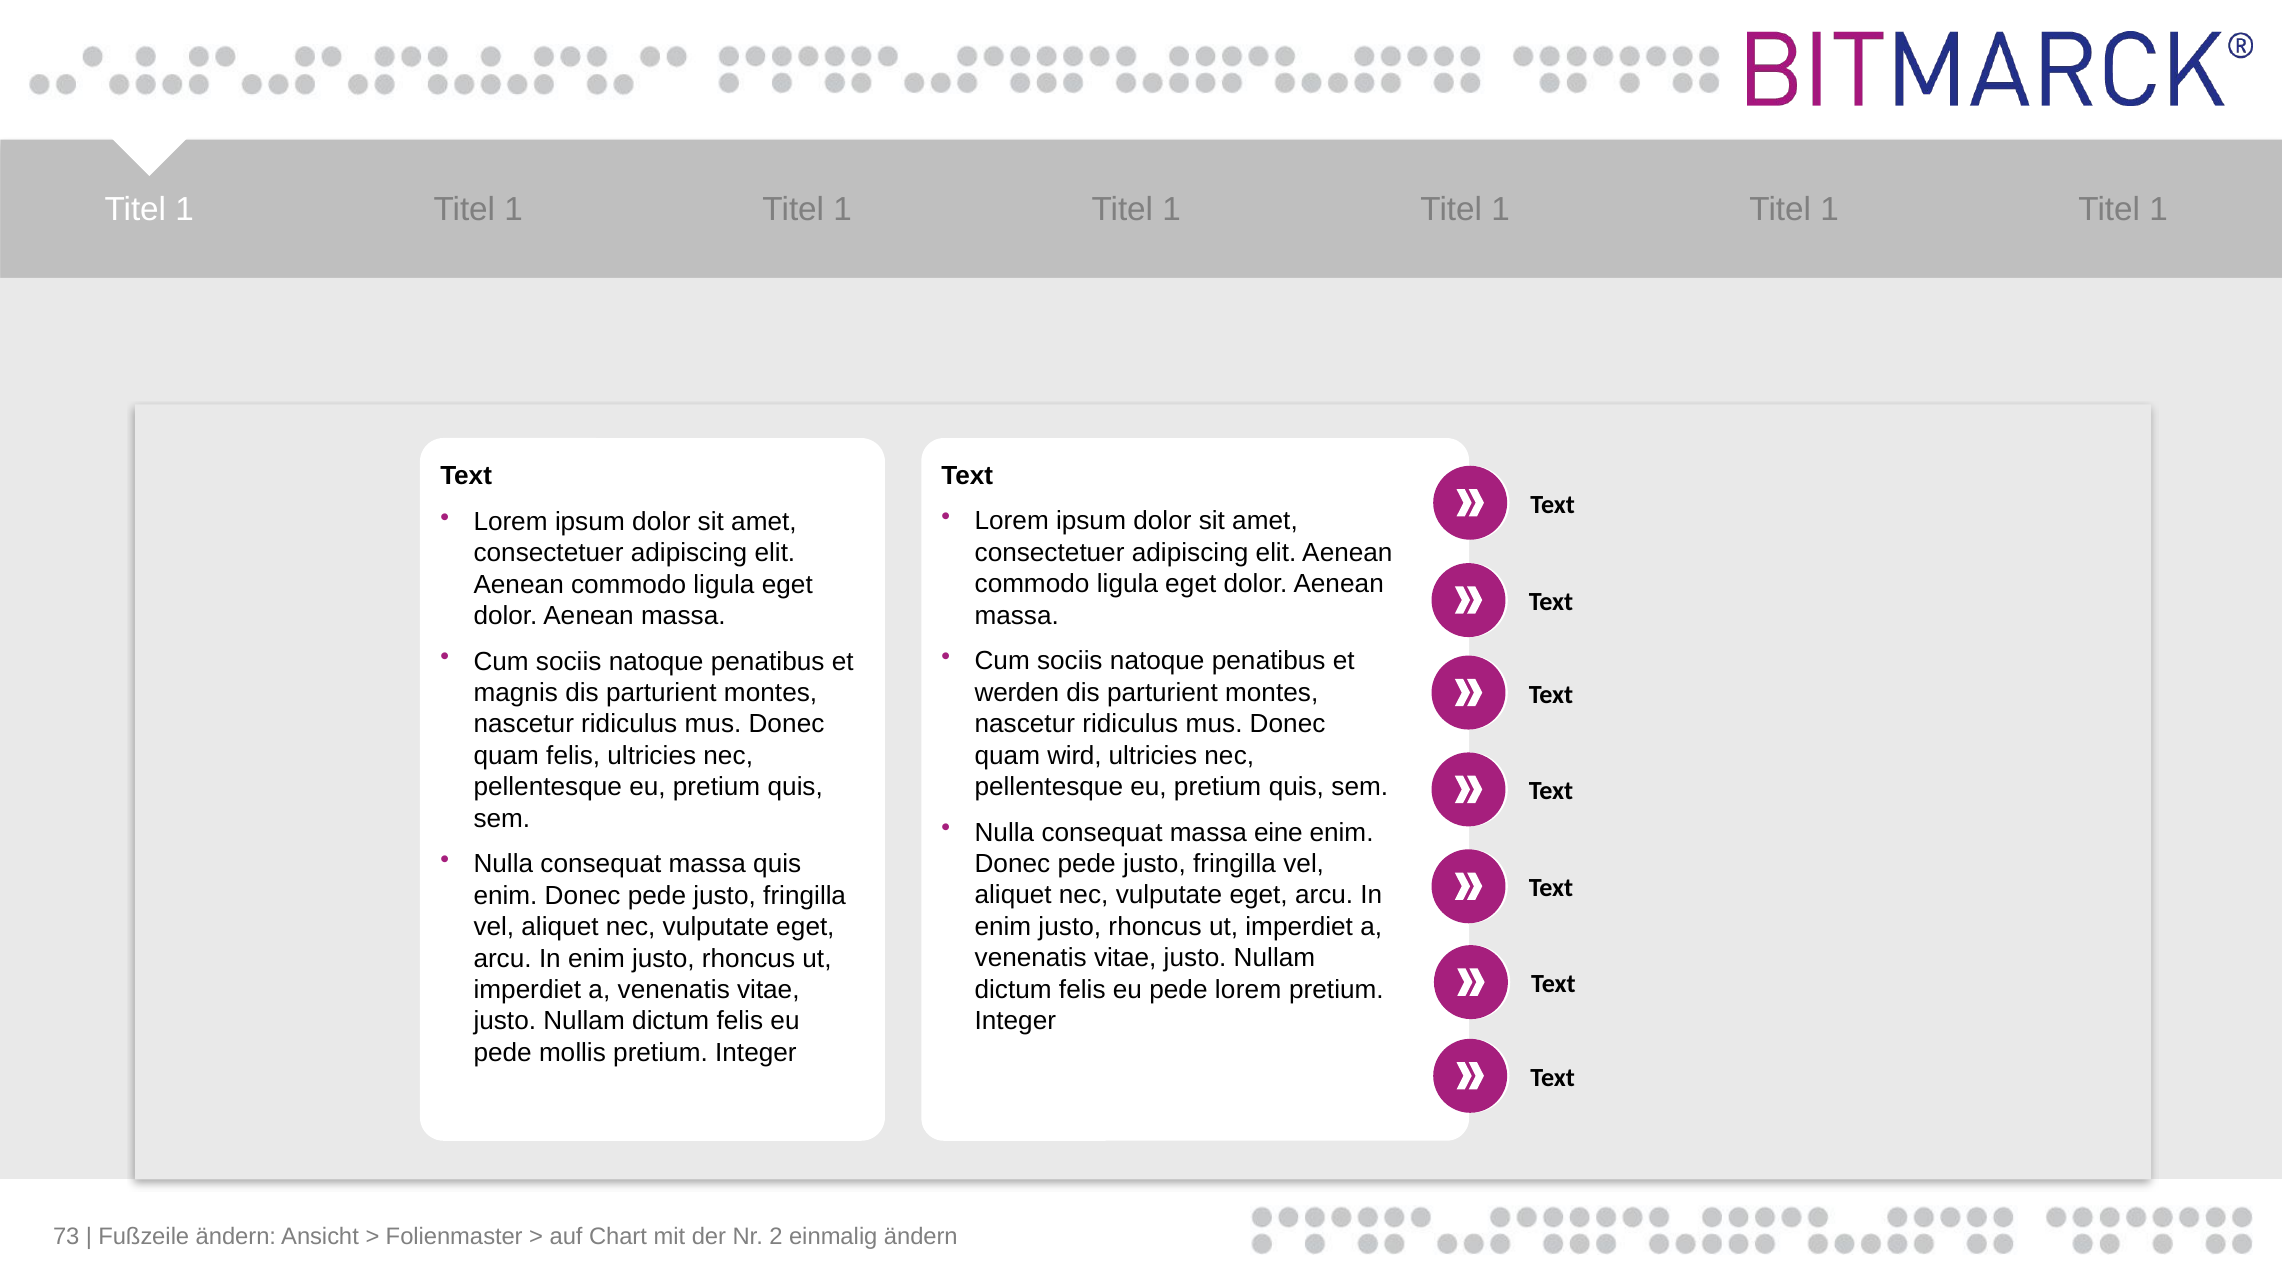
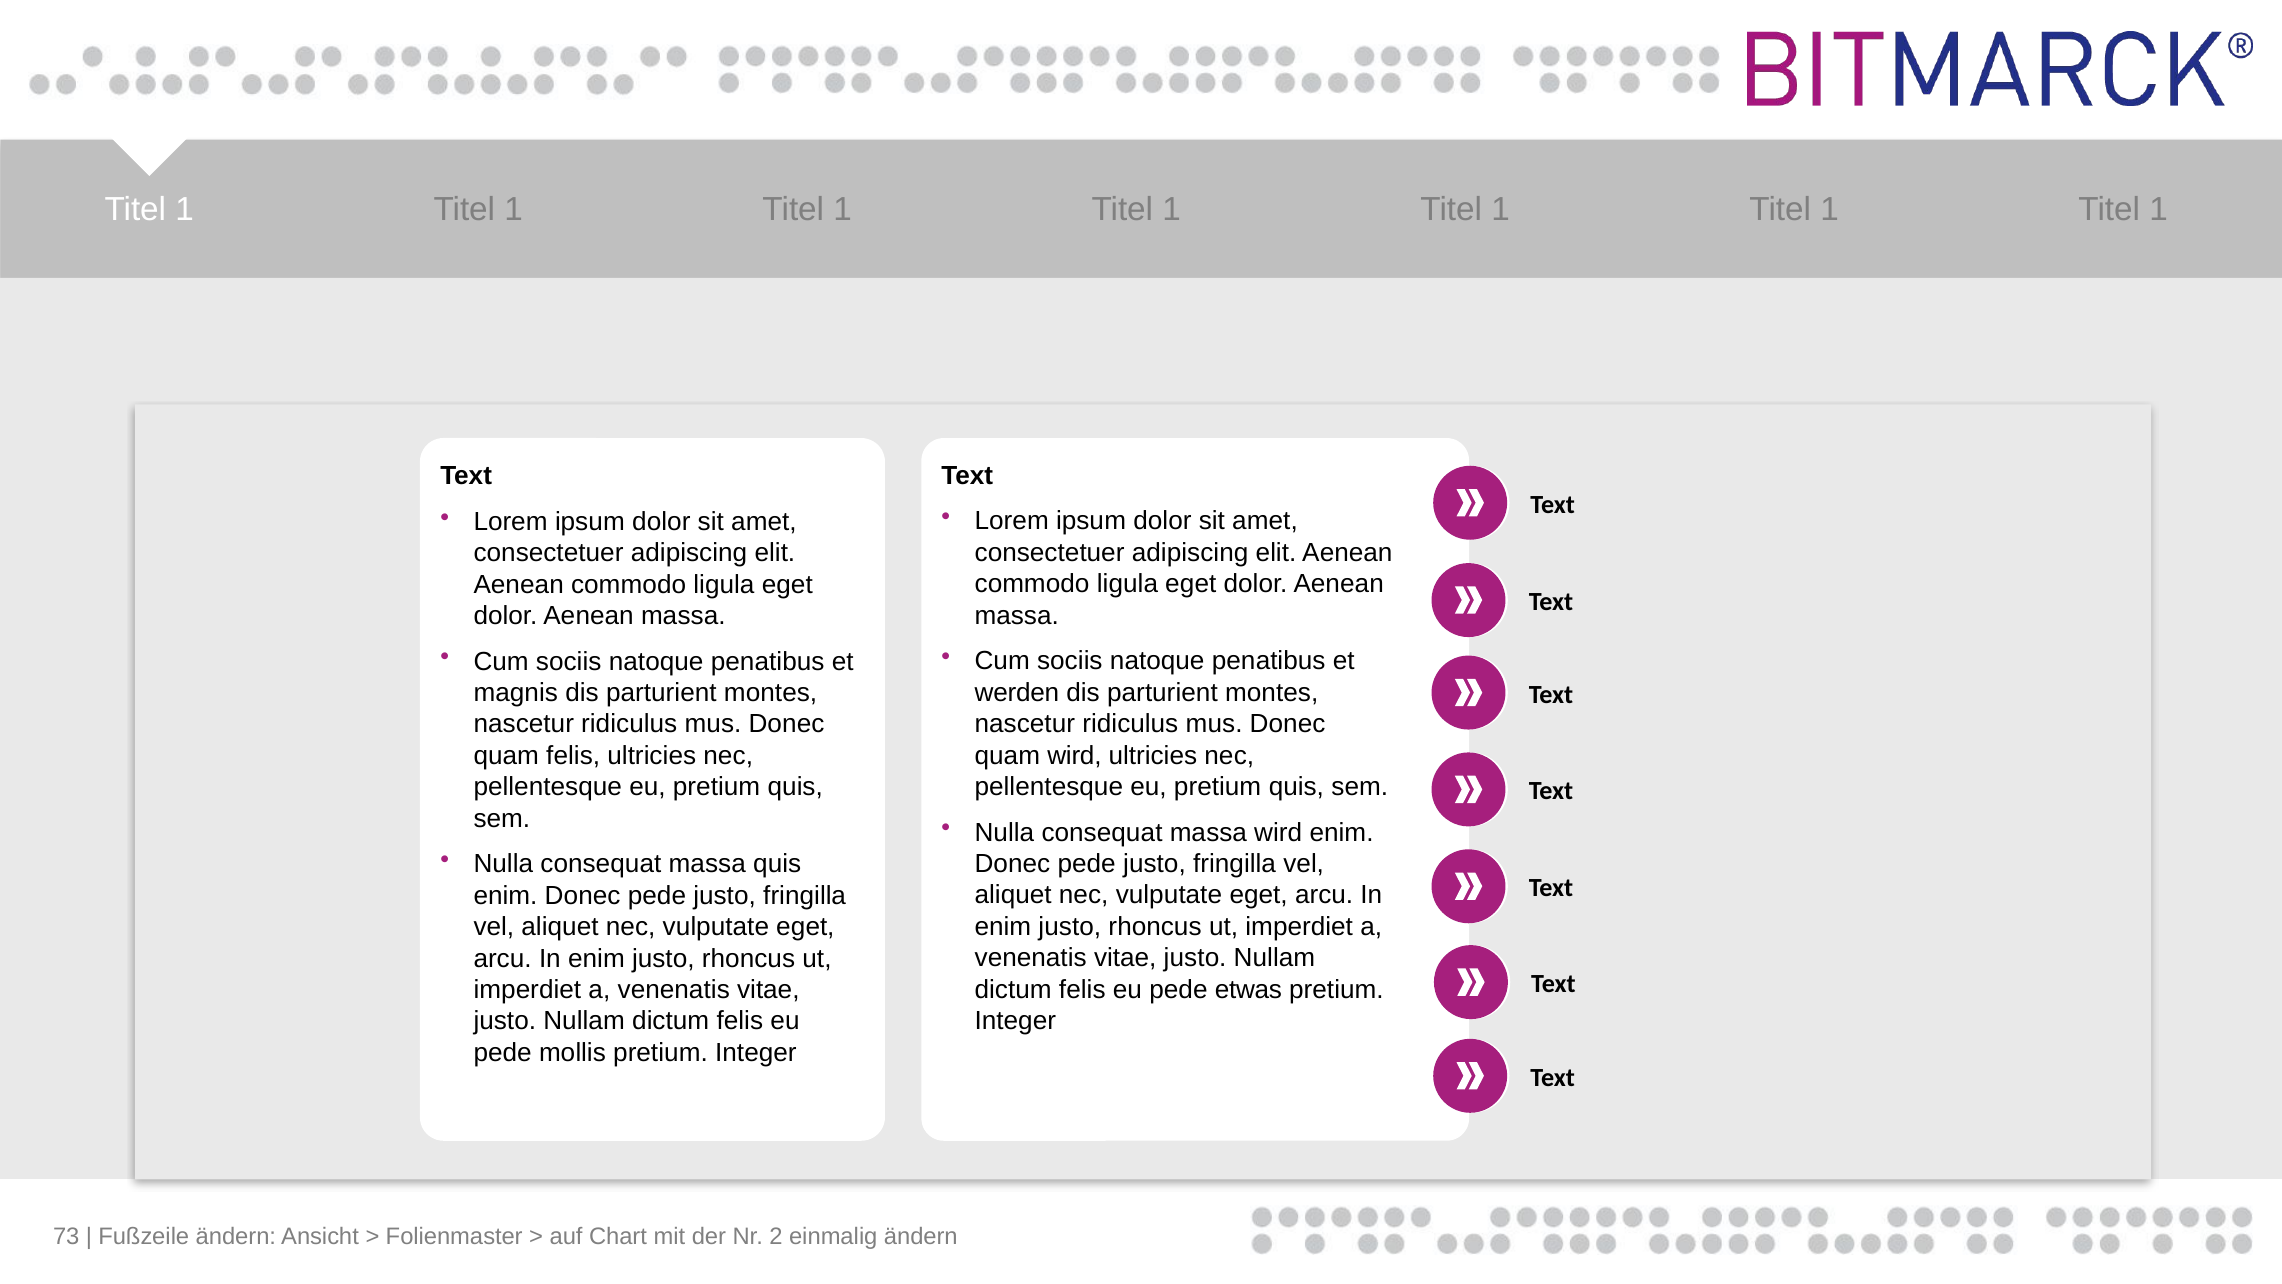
massa eine: eine -> wird (1278, 832)
pede lorem: lorem -> etwas (1248, 989)
